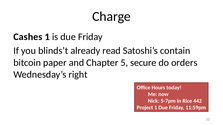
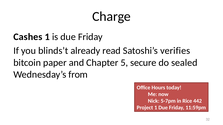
contain: contain -> verifies (175, 51)
orders: orders -> sealed (184, 63)
right: right -> from (78, 75)
